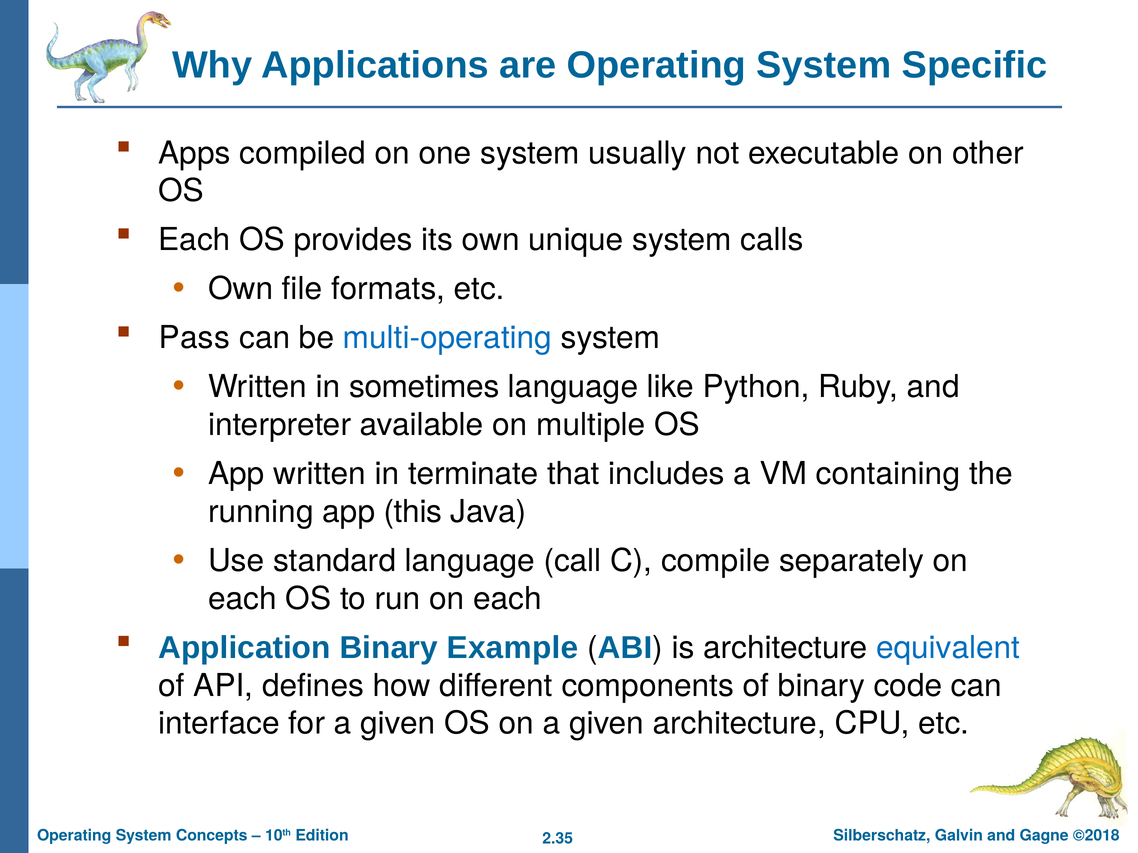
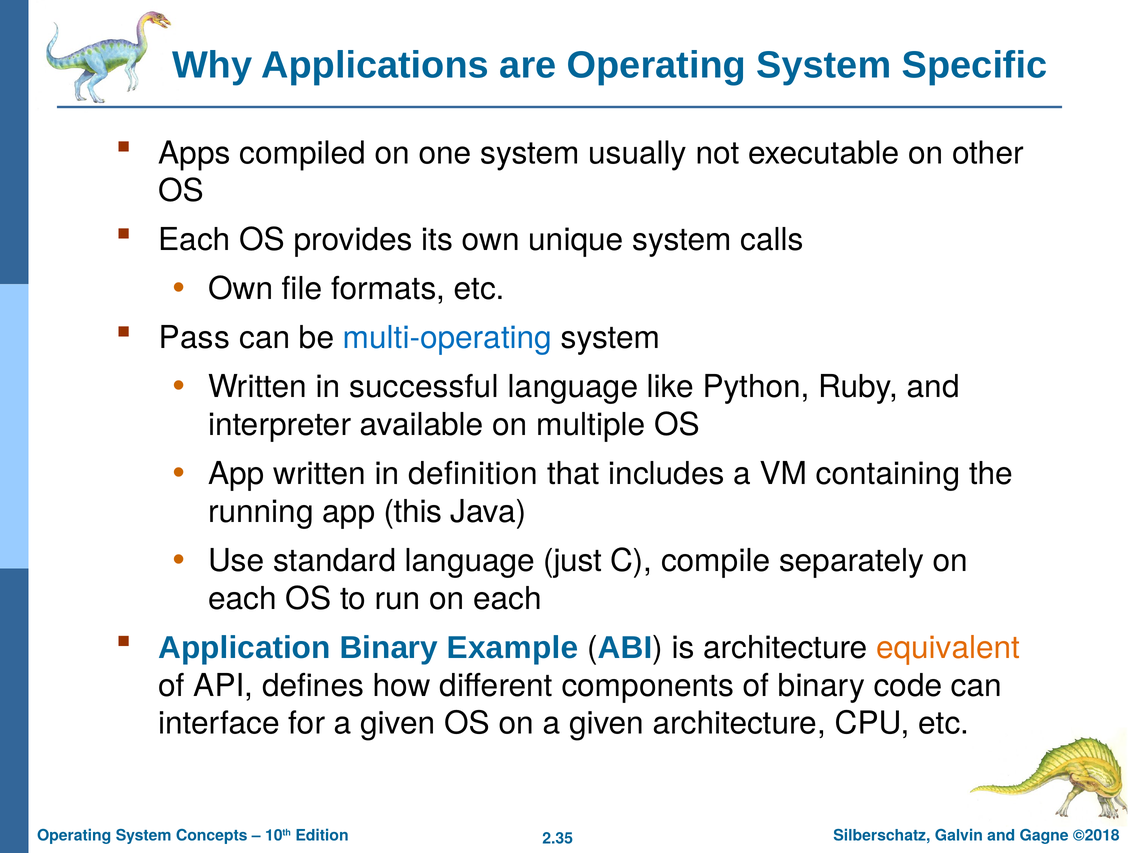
sometimes: sometimes -> successful (424, 387)
terminate: terminate -> definition (473, 474)
call: call -> just (573, 561)
equivalent colour: blue -> orange (948, 648)
